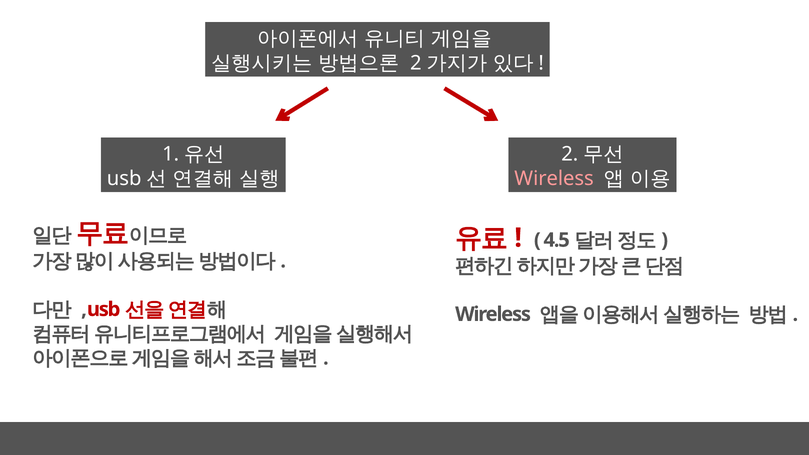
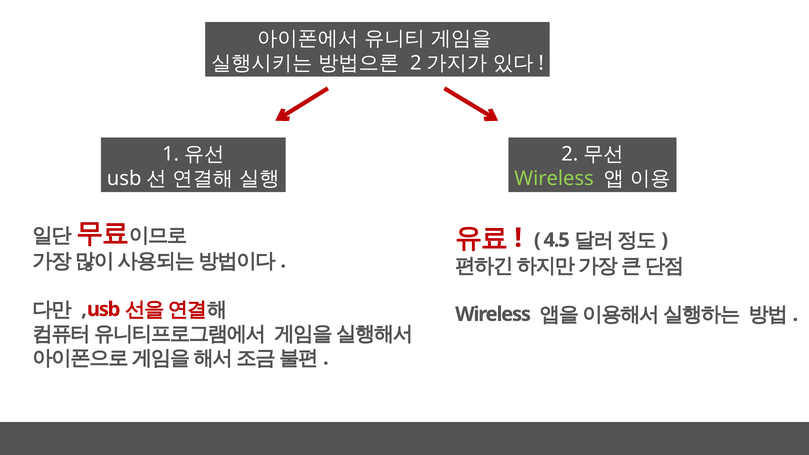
Wireless colour: pink -> light green (554, 178)
